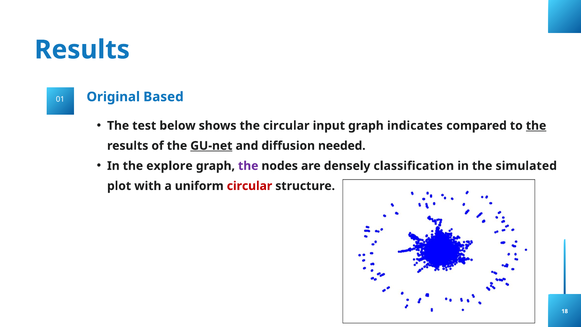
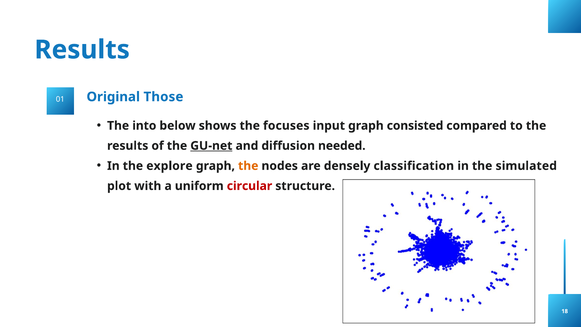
Based: Based -> Those (163, 97)
test: test -> into (144, 126)
the circular: circular -> focuses (286, 126)
indicates: indicates -> consisted (415, 126)
the underline: present -> none (536, 126)
the colour: purple -> orange (248, 166)
